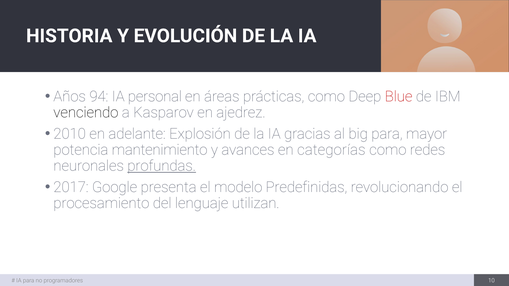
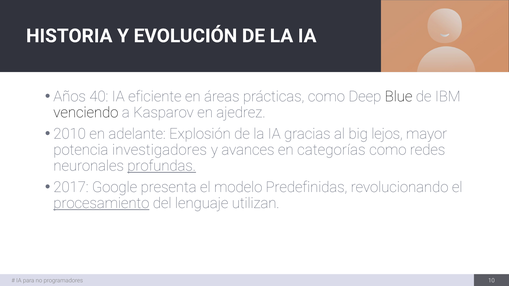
94: 94 -> 40 (99, 97)
personal: personal -> eficiente (155, 97)
Blue colour: red -> black (399, 97)
big para: para -> lejos (387, 134)
mantenimiento: mantenimiento -> investigadores (159, 150)
procesamiento underline: none -> present (101, 204)
